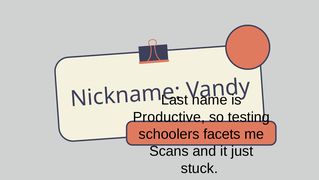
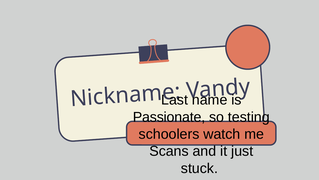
Productive: Productive -> Passionate (169, 117)
facets: facets -> watch (222, 134)
